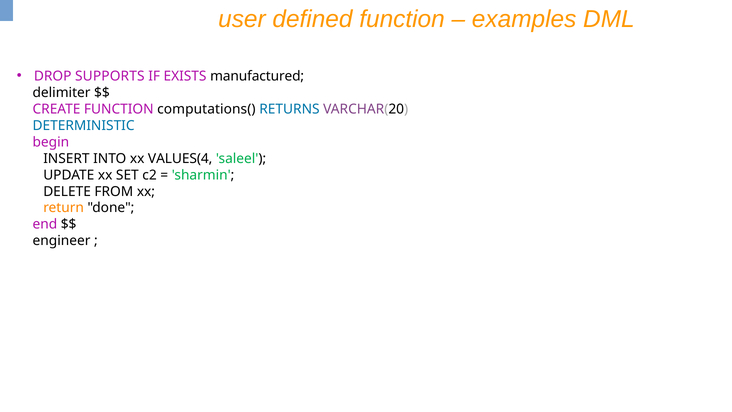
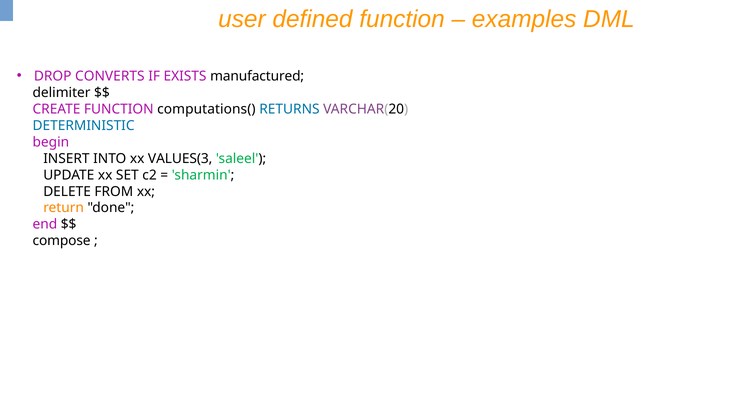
SUPPORTS: SUPPORTS -> CONVERTS (110, 76)
VALUES(4: VALUES(4 -> VALUES(3 (180, 158)
engineer: engineer -> compose (62, 241)
